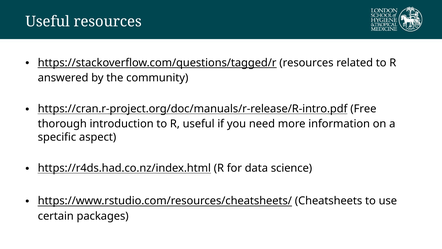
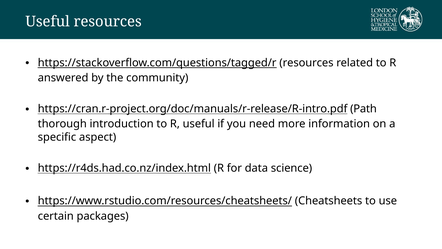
Free: Free -> Path (363, 109)
